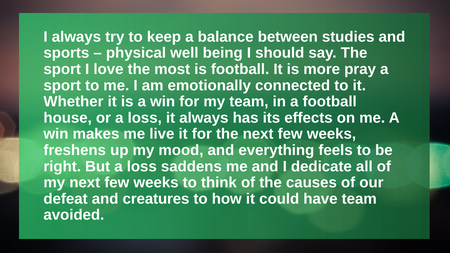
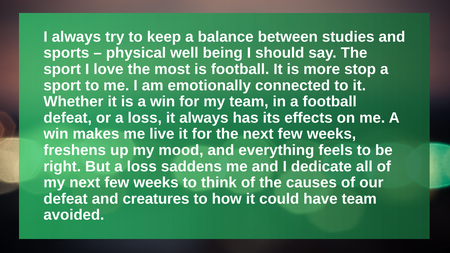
pray: pray -> stop (360, 69)
house: house -> defeat (68, 118)
